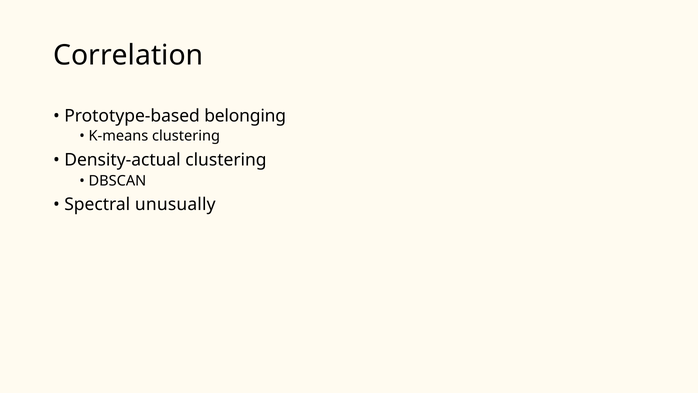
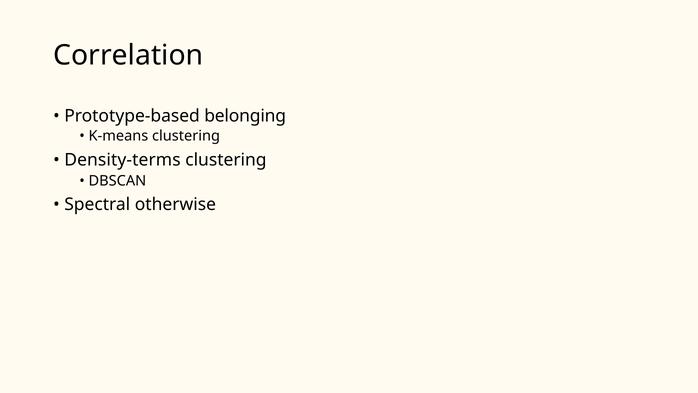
Density-actual: Density-actual -> Density-terms (122, 160)
unusually: unusually -> otherwise (175, 204)
